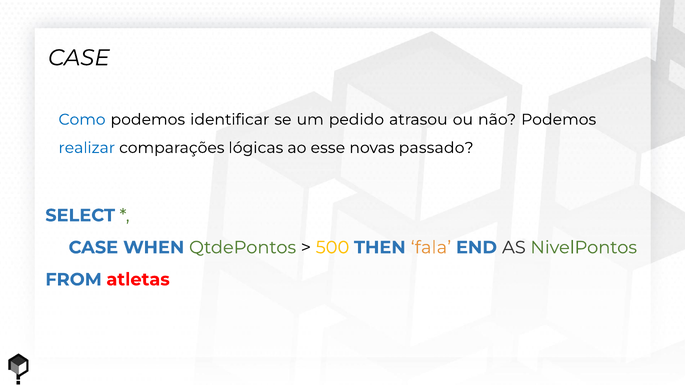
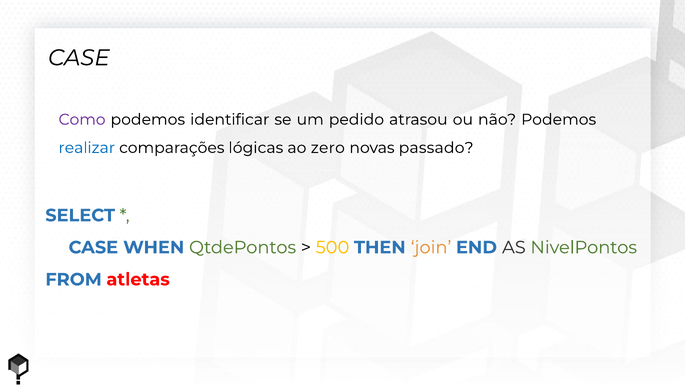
Como colour: blue -> purple (82, 120)
esse: esse -> zero (328, 148)
fala: fala -> join (431, 248)
